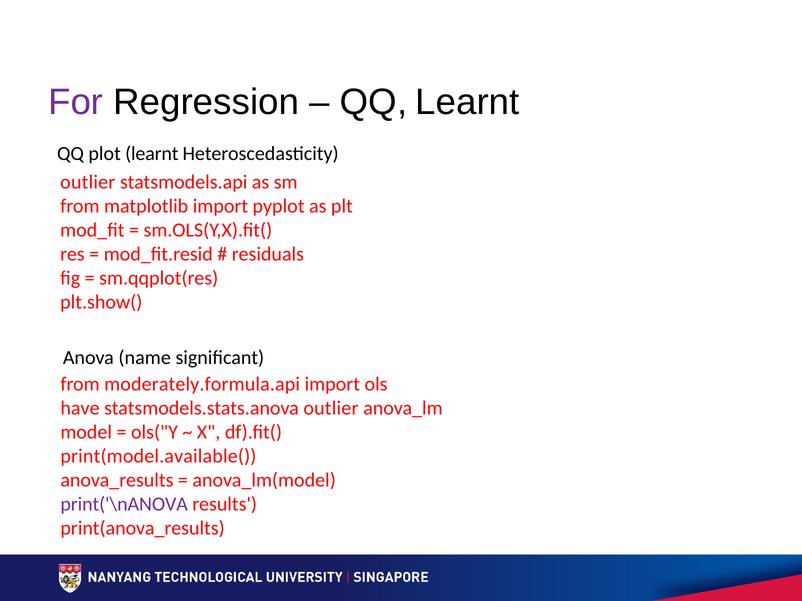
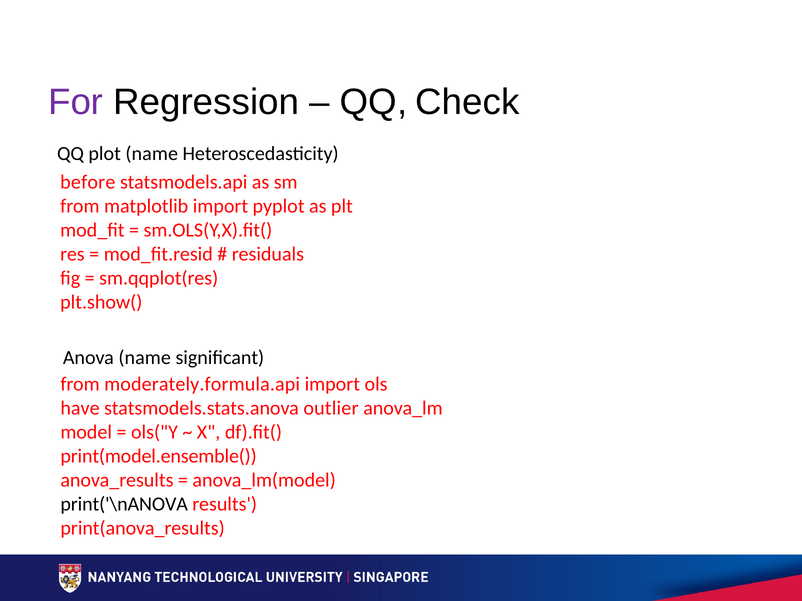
QQ Learnt: Learnt -> Check (468, 102)
plot learnt: learnt -> name (152, 154)
outlier: outlier -> before (88, 182)
print(model.available(: print(model.available( -> print(model.ensemble( (159, 456)
print('\nANOVA colour: purple -> black (124, 505)
